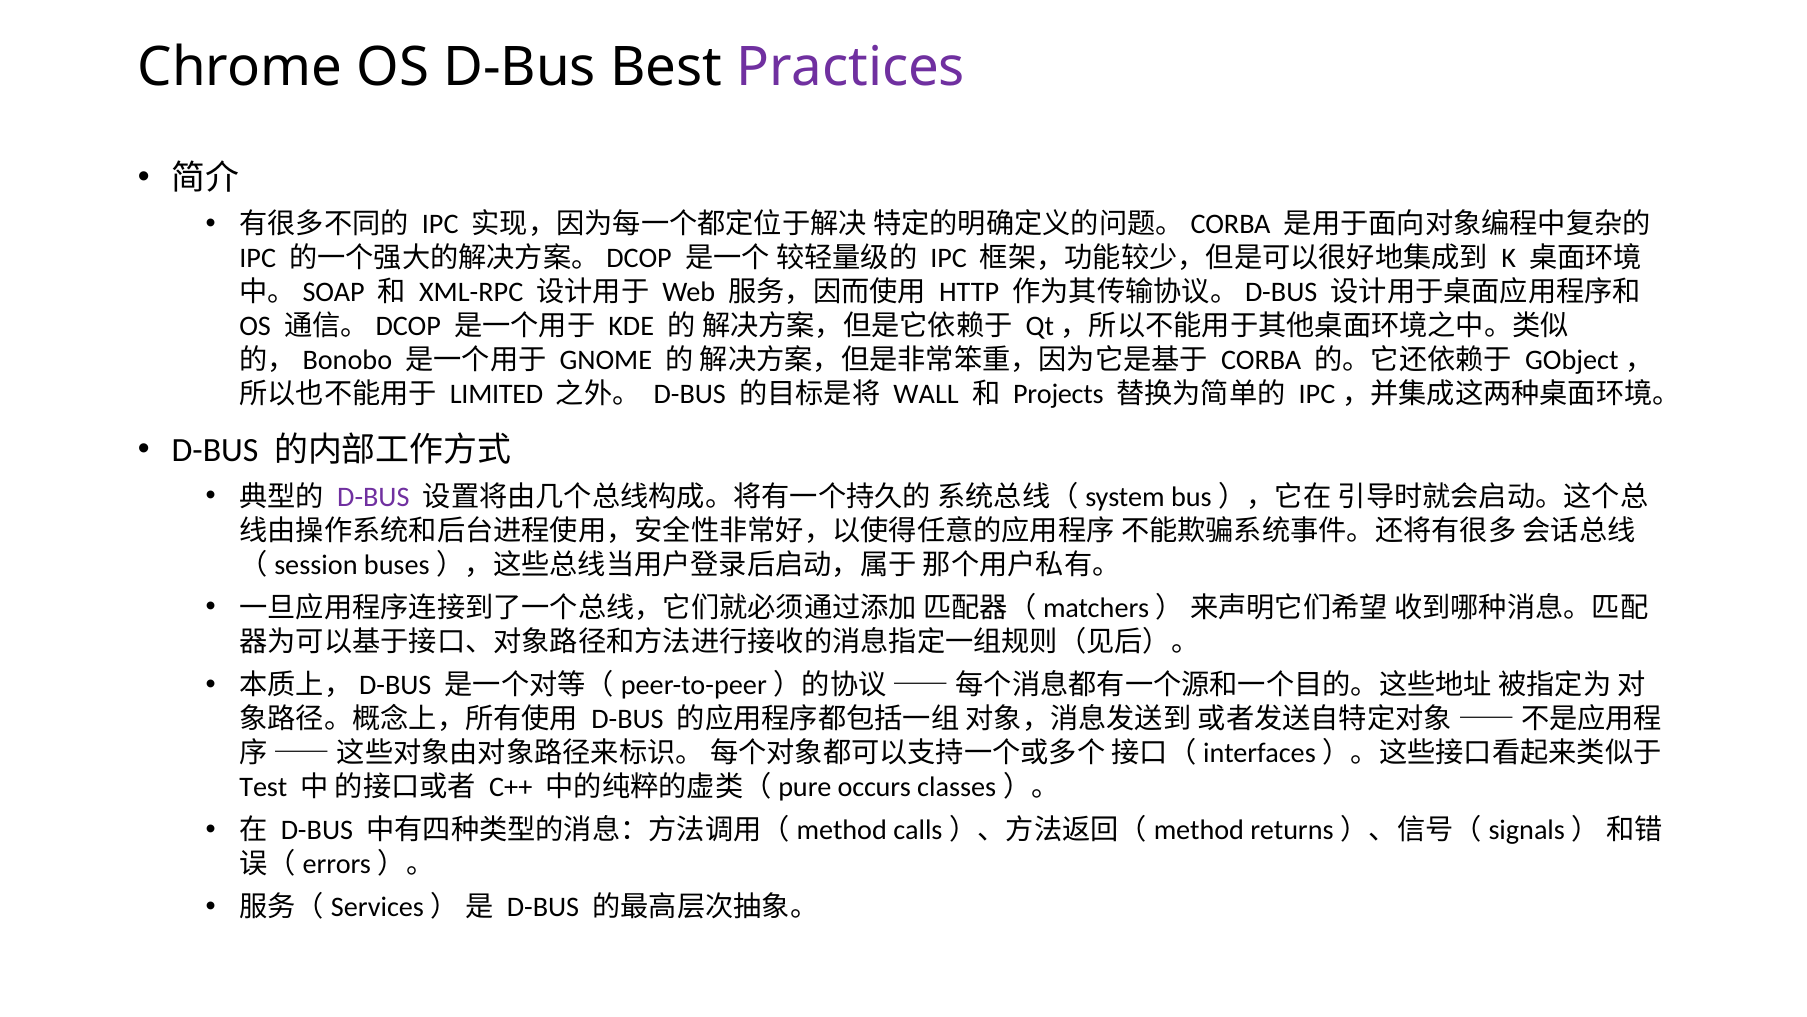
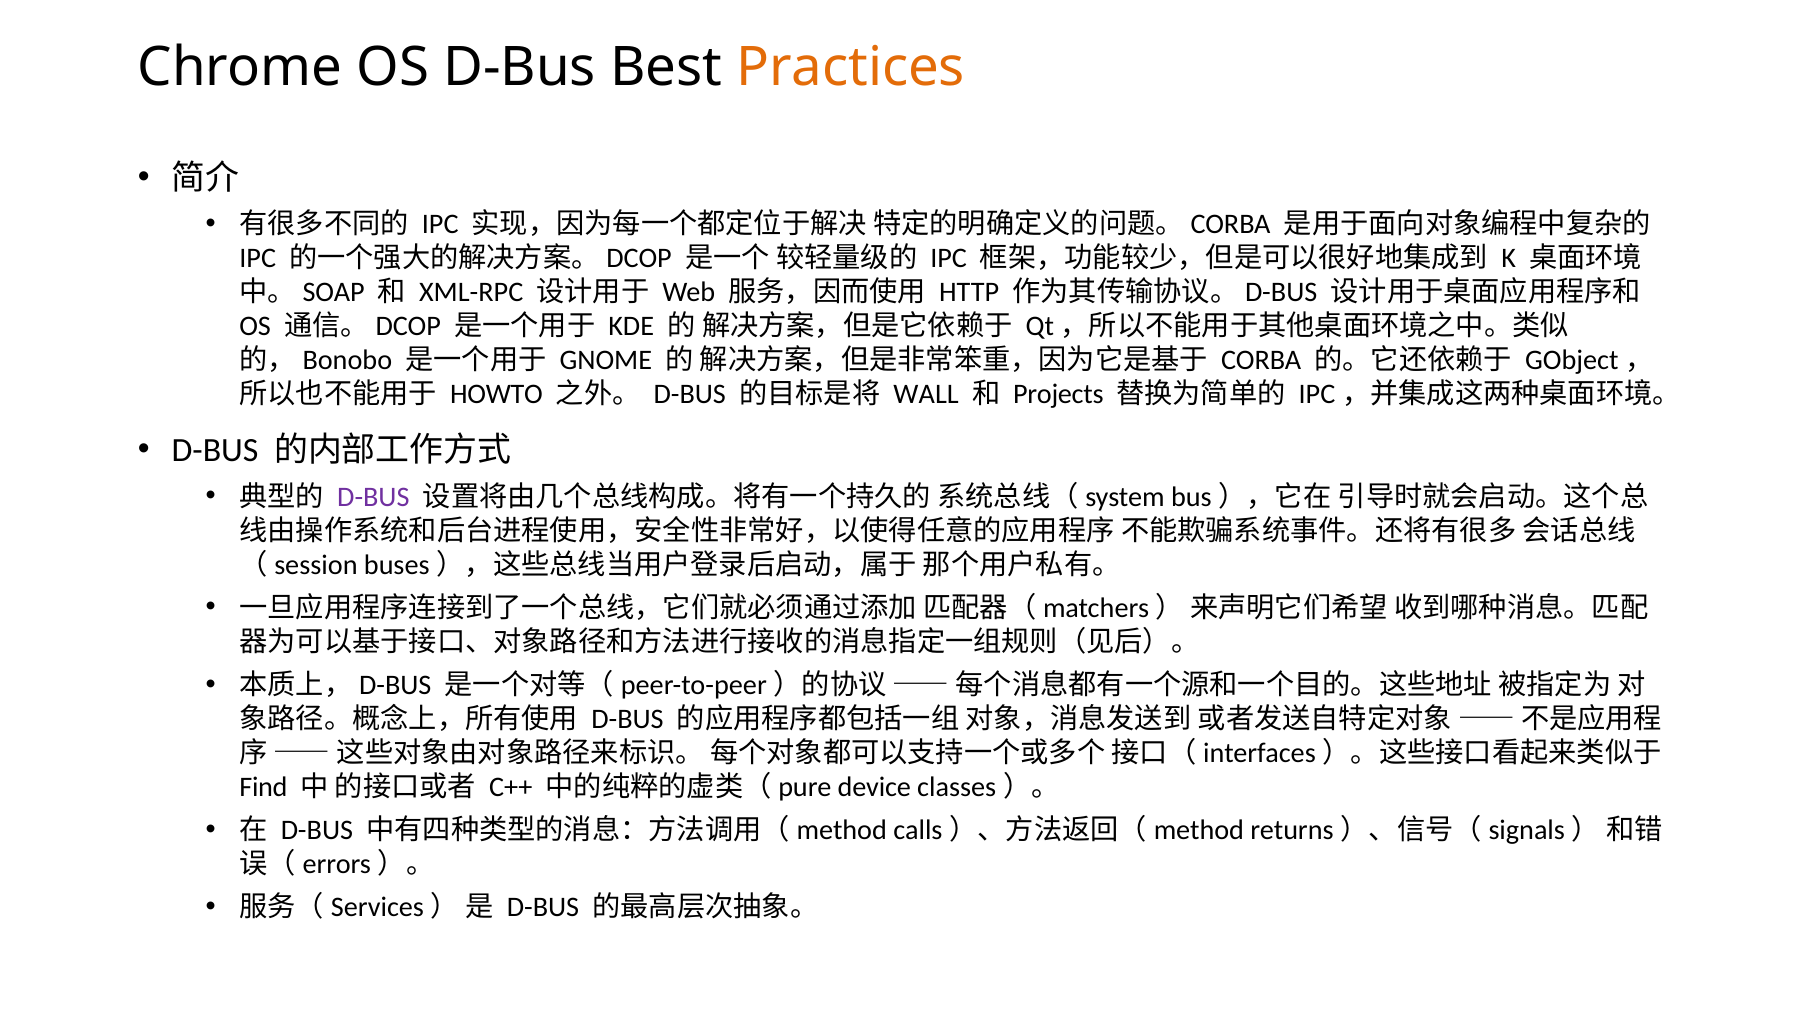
Practices colour: purple -> orange (851, 67)
LIMITED: LIMITED -> HOWTO (497, 394)
Test: Test -> Find (263, 786)
occurs: occurs -> device (874, 786)
